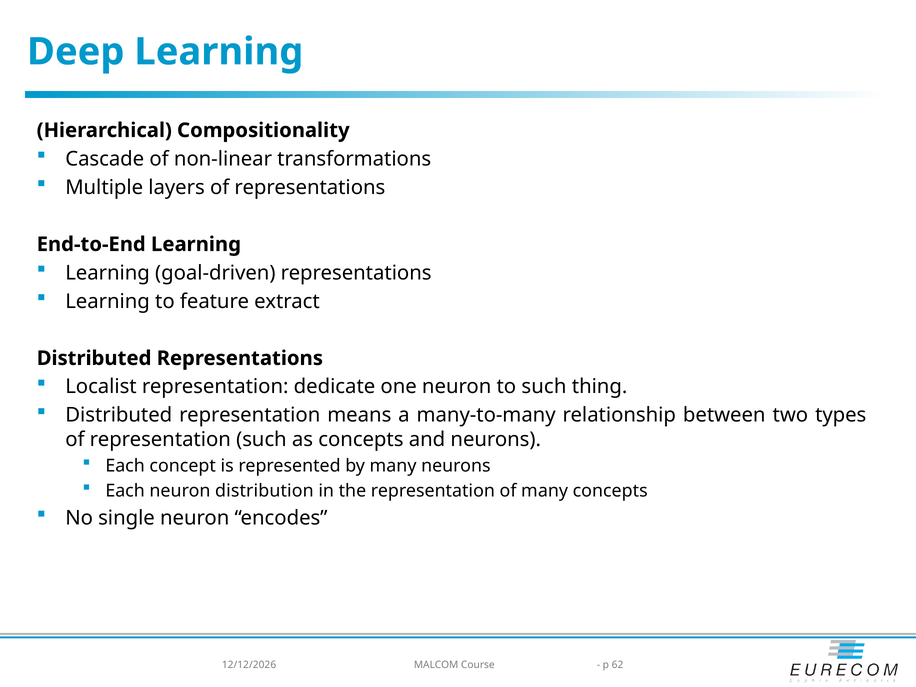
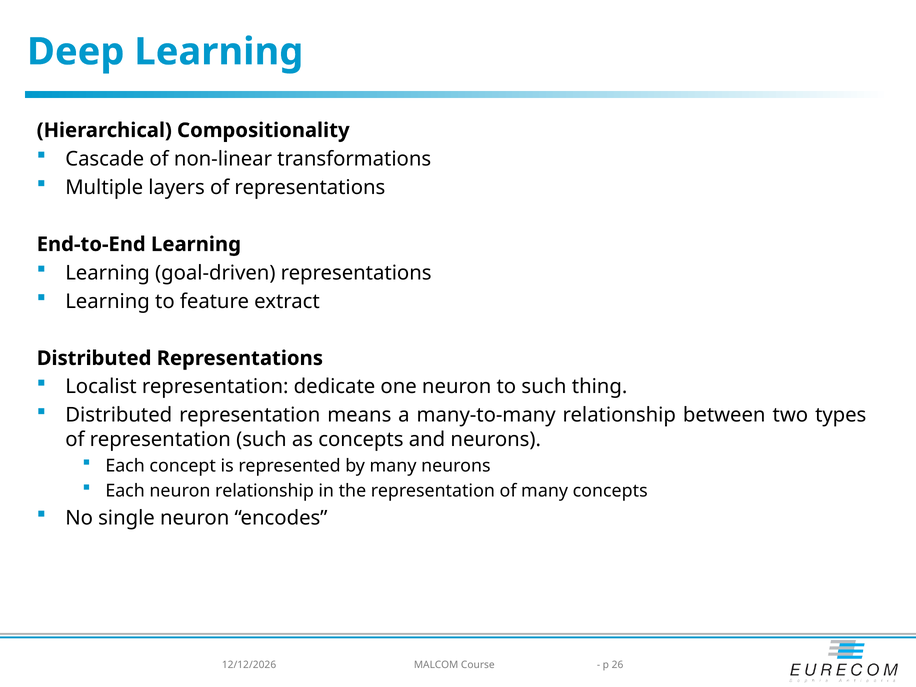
neuron distribution: distribution -> relationship (265, 491)
62: 62 -> 26 (618, 665)
